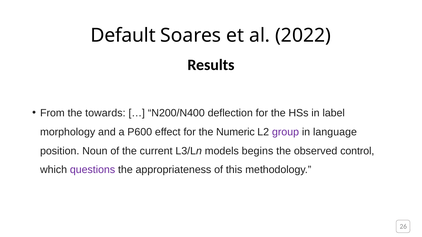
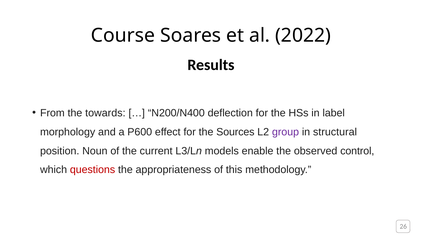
Default: Default -> Course (123, 35)
Numeric: Numeric -> Sources (235, 132)
language: language -> structural (335, 132)
begins: begins -> enable (258, 151)
questions colour: purple -> red (93, 170)
